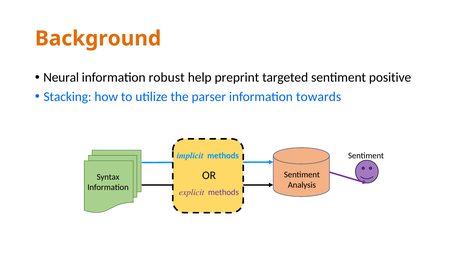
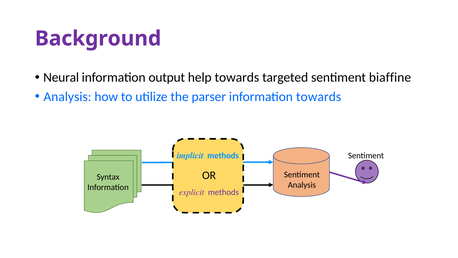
Background colour: orange -> purple (98, 38)
robust: robust -> output (167, 77)
help preprint: preprint -> towards (237, 77)
positive: positive -> biaffine (390, 77)
Stacking: Stacking -> Analysis (67, 97)
